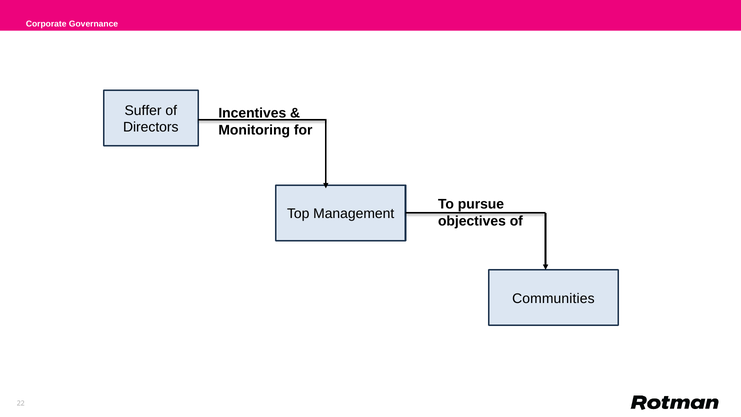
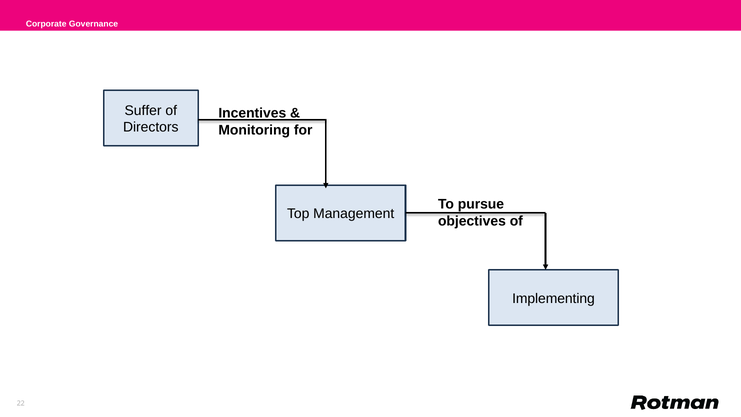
Communities: Communities -> Implementing (553, 298)
